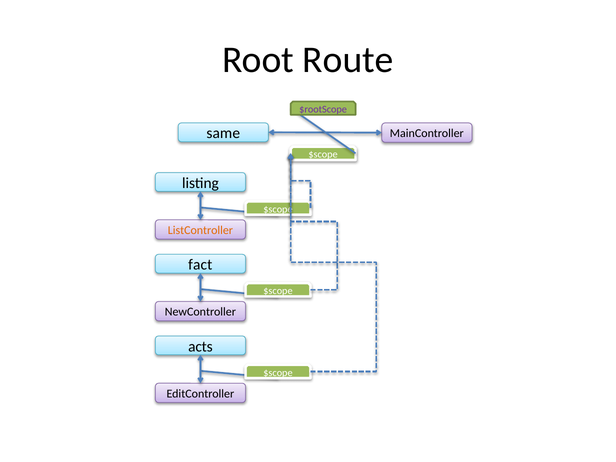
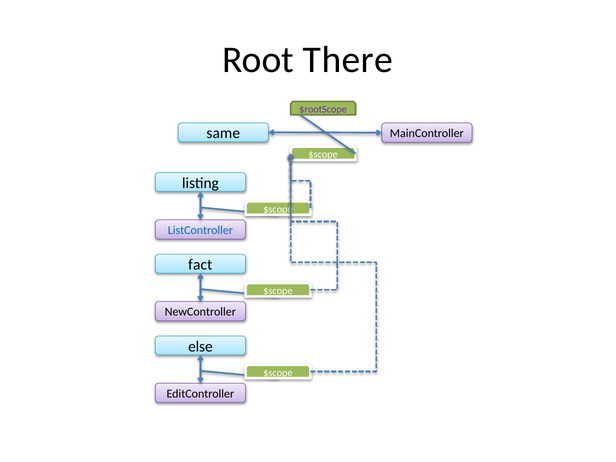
Route: Route -> There (348, 60)
ListController colour: orange -> blue (200, 230)
acts: acts -> else (200, 346)
